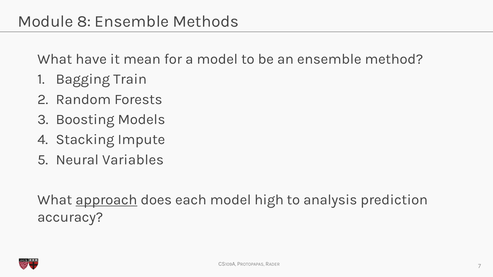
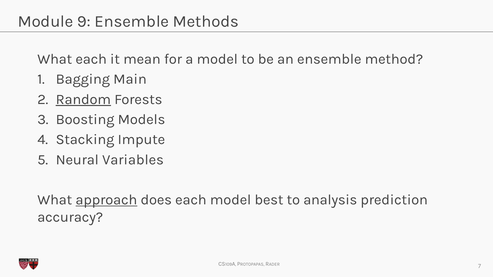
8: 8 -> 9 (84, 22)
What have: have -> each (91, 59)
Train: Train -> Main (130, 79)
Random underline: none -> present (83, 99)
high: high -> best (269, 200)
